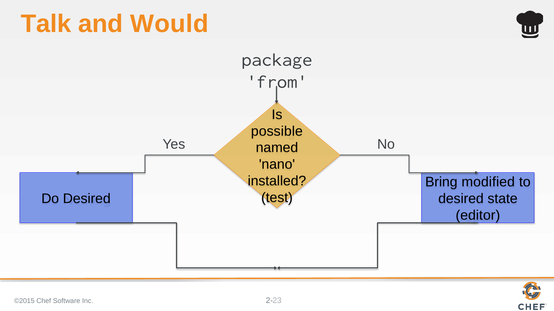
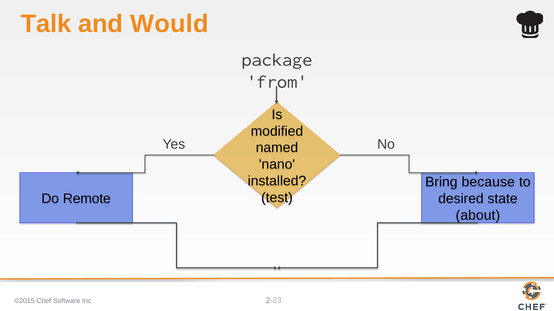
possible: possible -> modified (277, 131)
modified: modified -> because (488, 182)
Do Desired: Desired -> Remote (87, 199)
editor: editor -> about (478, 216)
